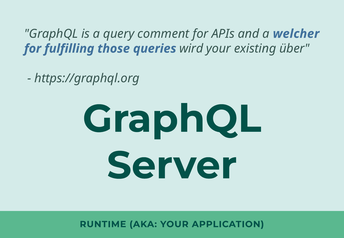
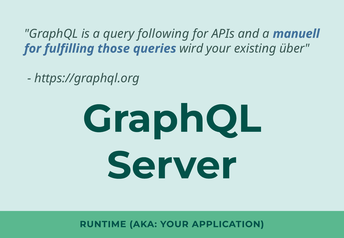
comment: comment -> following (163, 34)
welcher: welcher -> manuell (296, 34)
